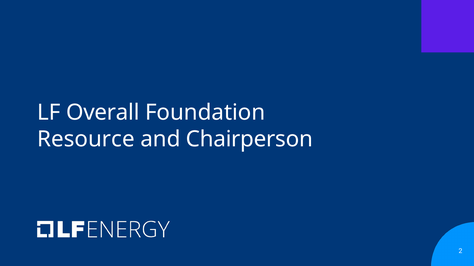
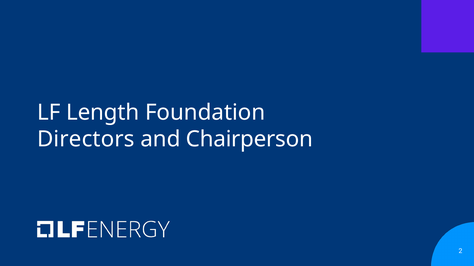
Overall: Overall -> Length (103, 113)
Resource: Resource -> Directors (86, 140)
